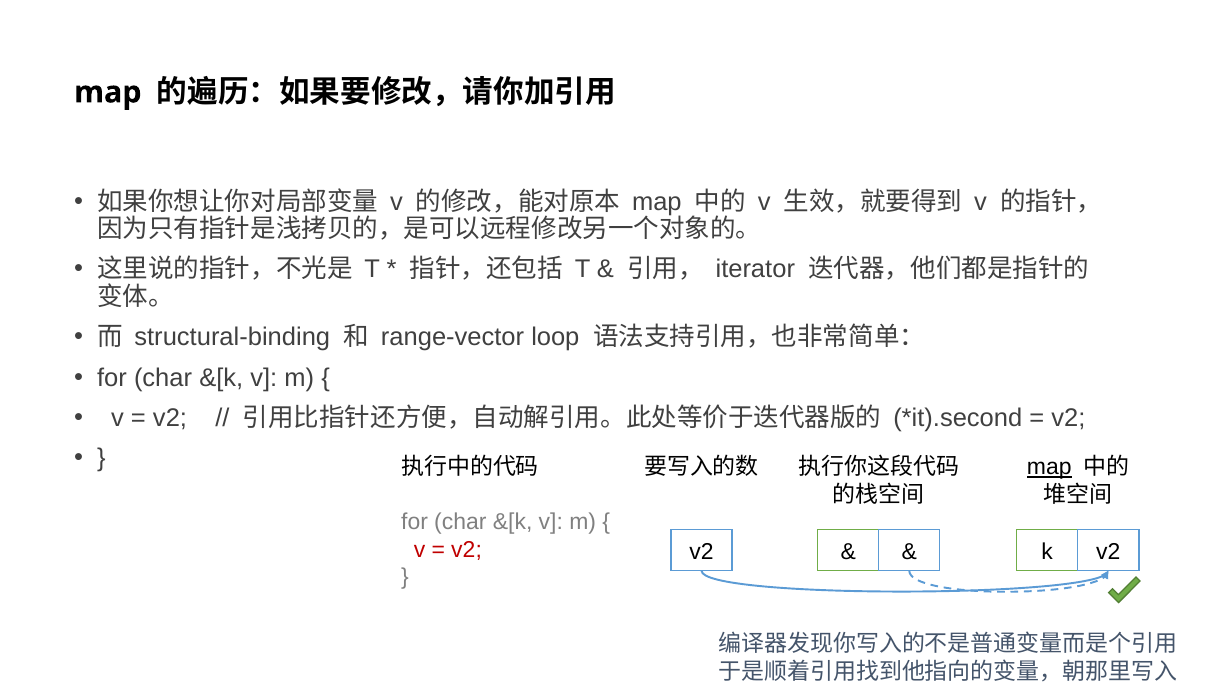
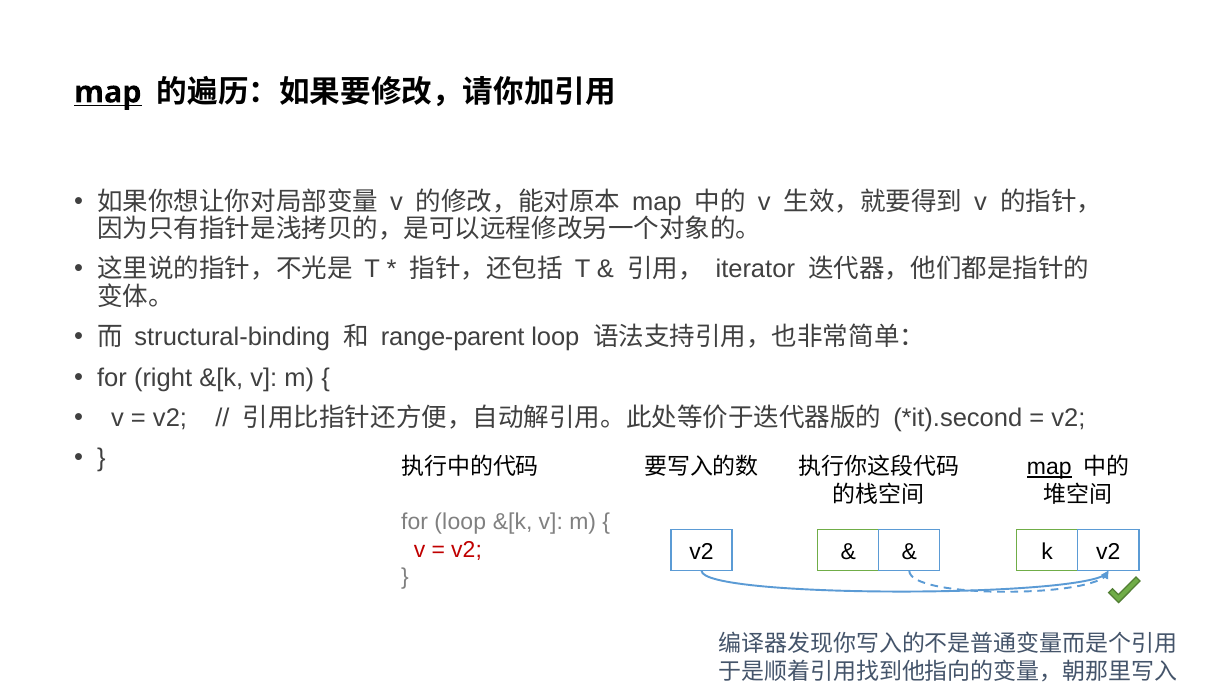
map underline: none -> present (108, 92)
range-vector: range-vector -> range-parent (453, 337)
char: char -> right (163, 377)
char: char -> loop (460, 522)
